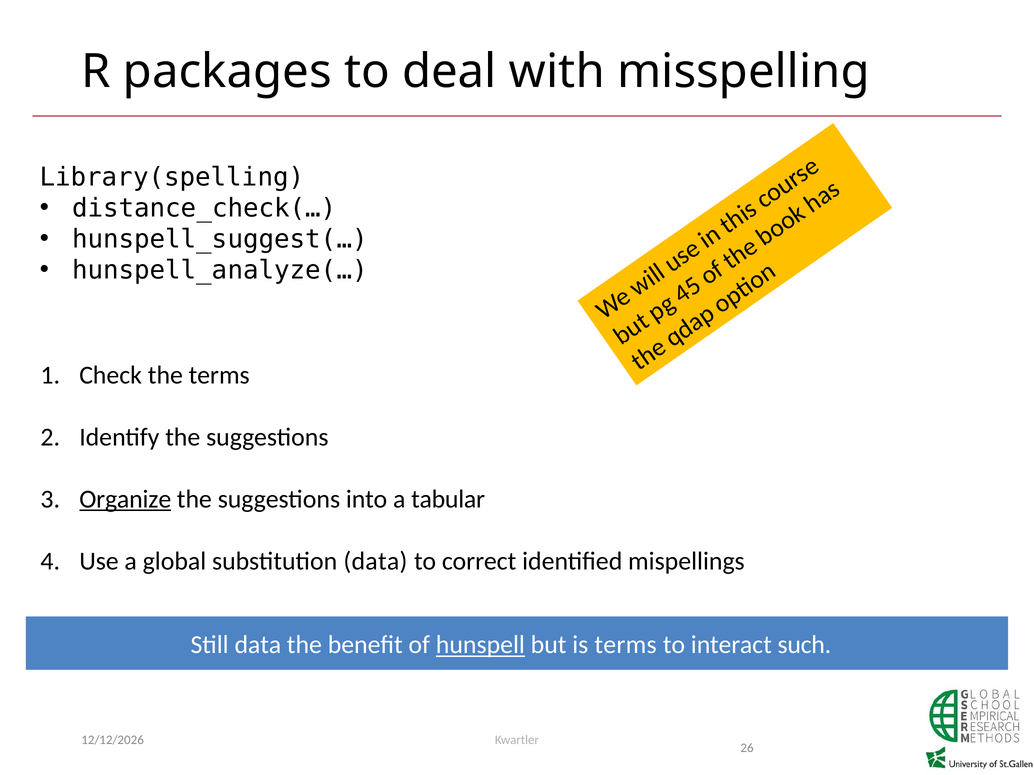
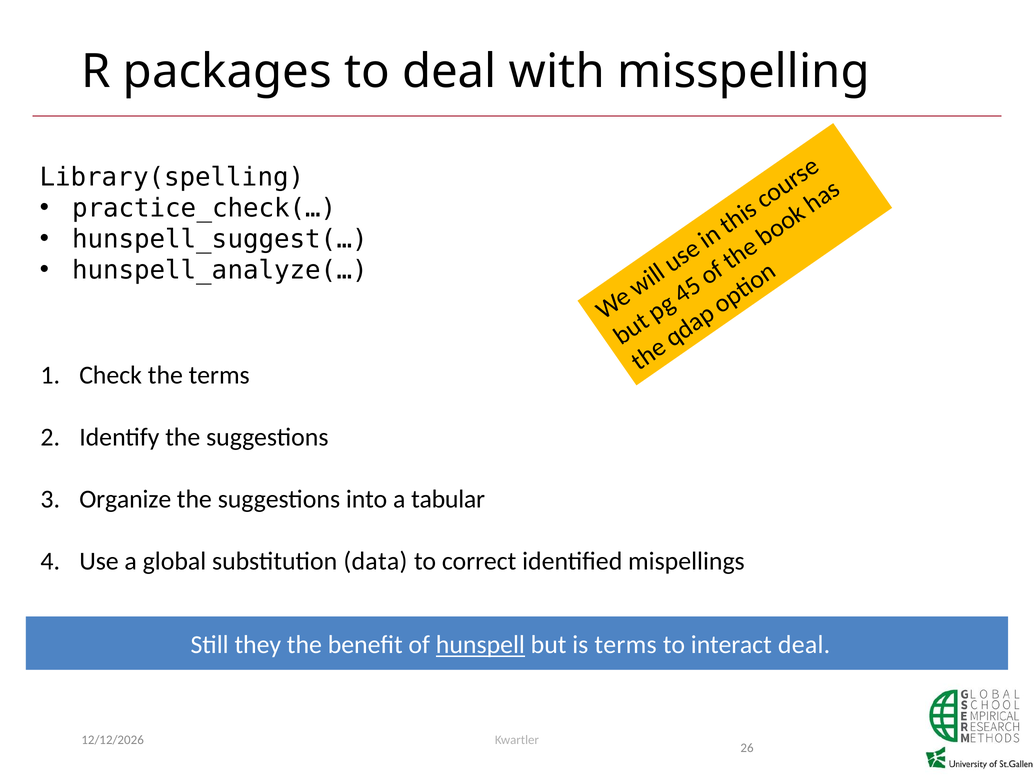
distance_check(…: distance_check(… -> practice_check(… (204, 208)
Organize underline: present -> none (125, 499)
Still data: data -> they (258, 645)
interact such: such -> deal (804, 645)
